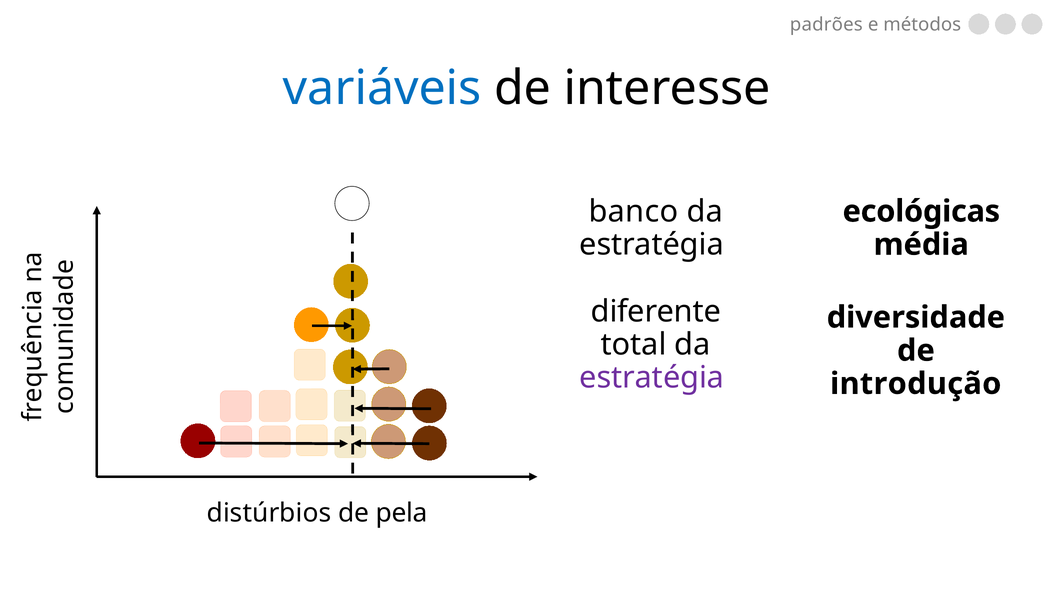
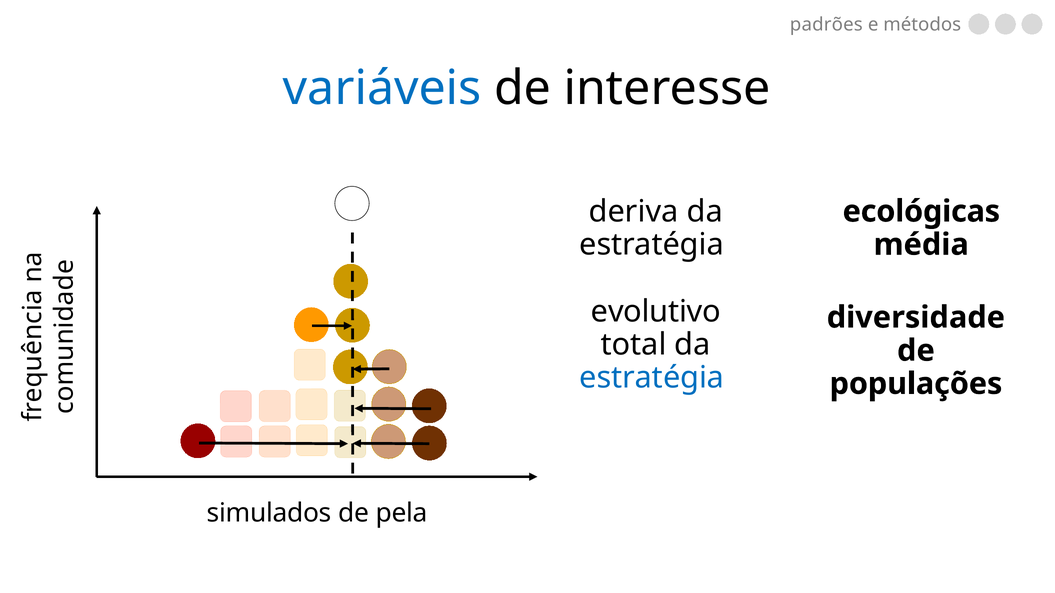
banco: banco -> deriva (634, 212)
diferente: diferente -> evolutivo (656, 312)
estratégia colour: purple -> blue (652, 378)
introdução: introdução -> populações (916, 384)
distúrbios: distúrbios -> simulados (269, 513)
